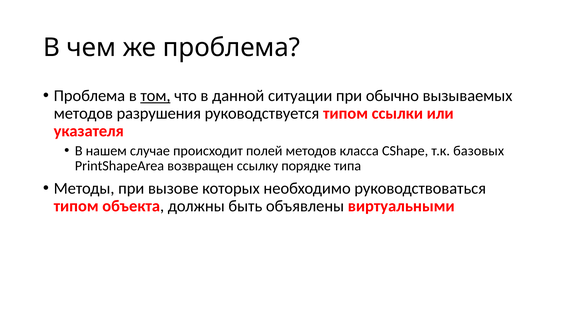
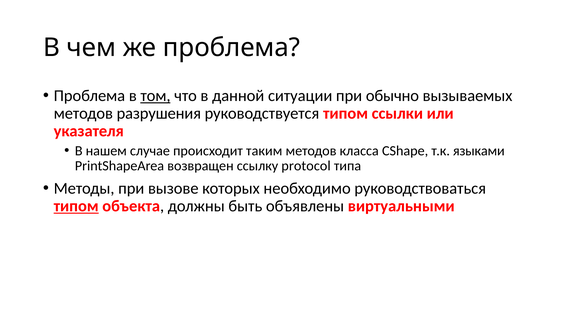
полей: полей -> таким (264, 151)
базовых: базовых -> языками (479, 151)
порядке: порядке -> protocol (306, 166)
типом underline: none -> present (76, 206)
